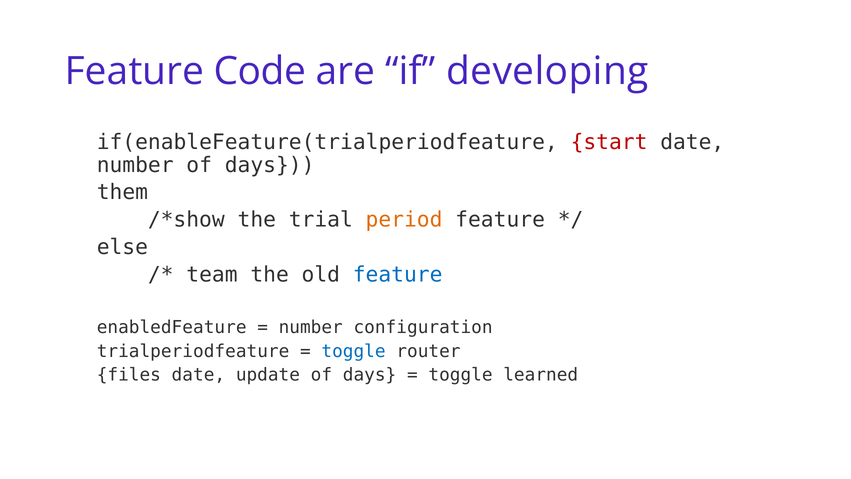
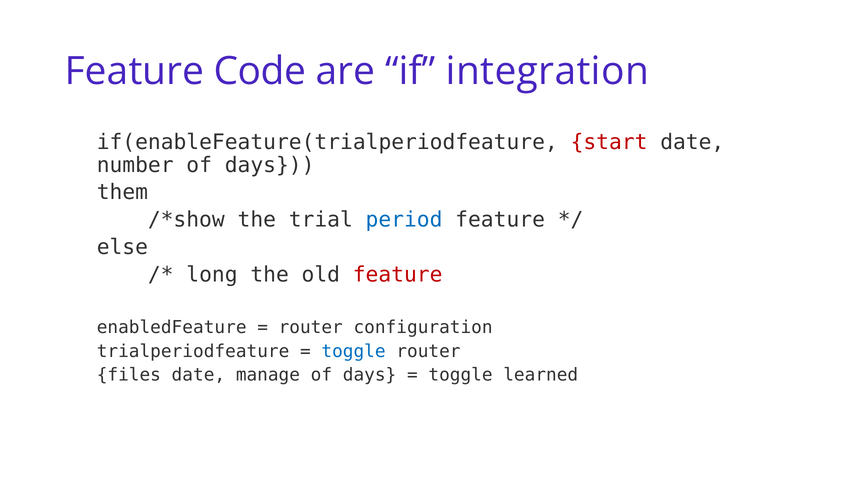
developing: developing -> integration (547, 71)
period colour: orange -> blue (404, 220)
team: team -> long (212, 275)
feature colour: blue -> red (398, 275)
number: number -> router (311, 327)
update: update -> manage (268, 375)
